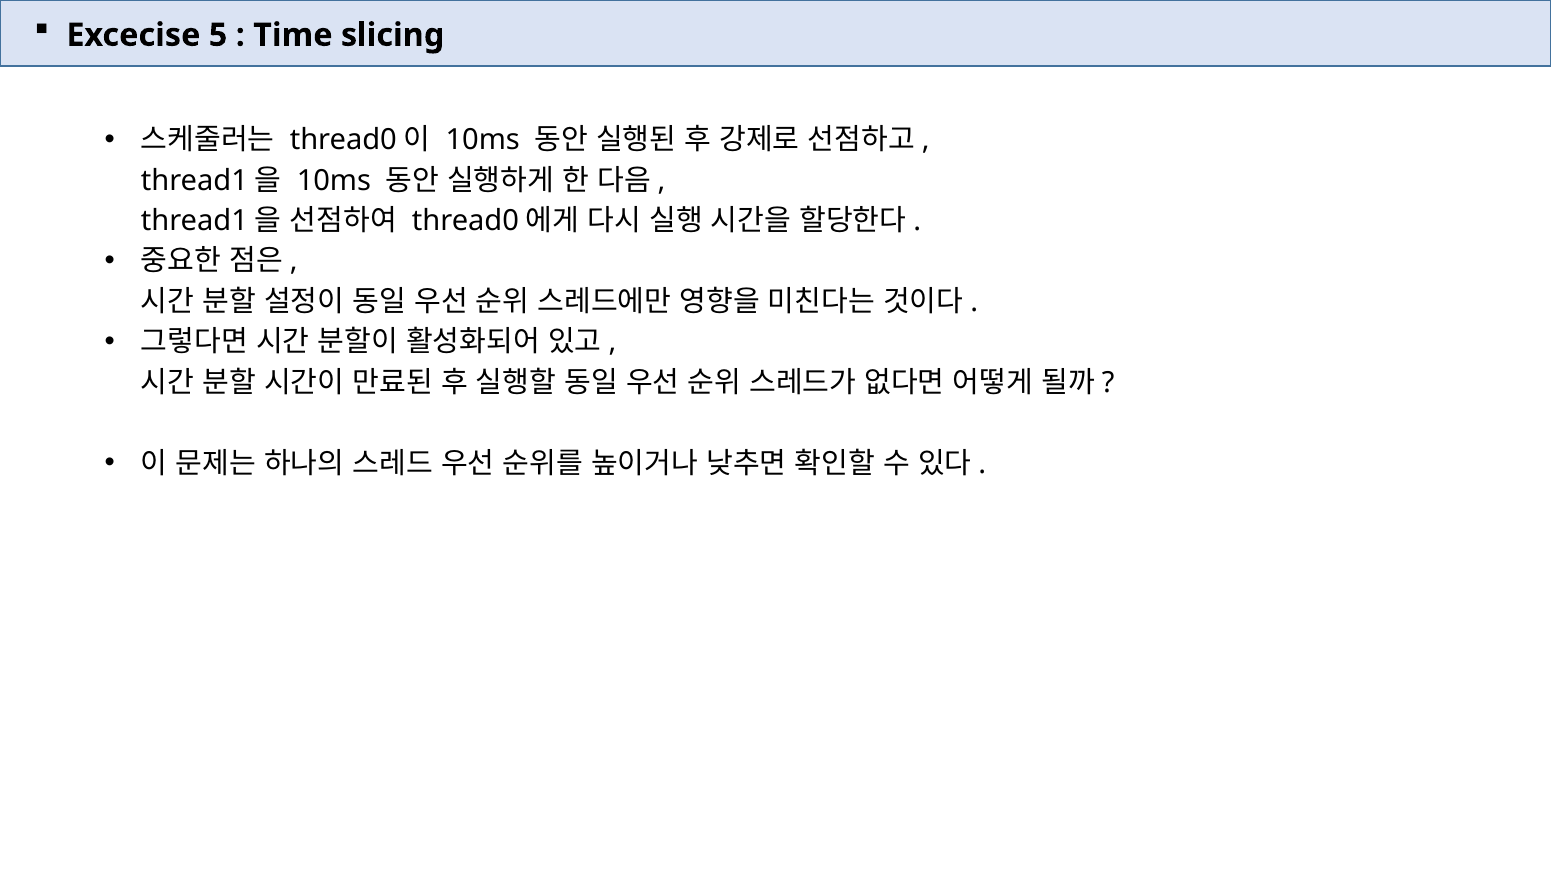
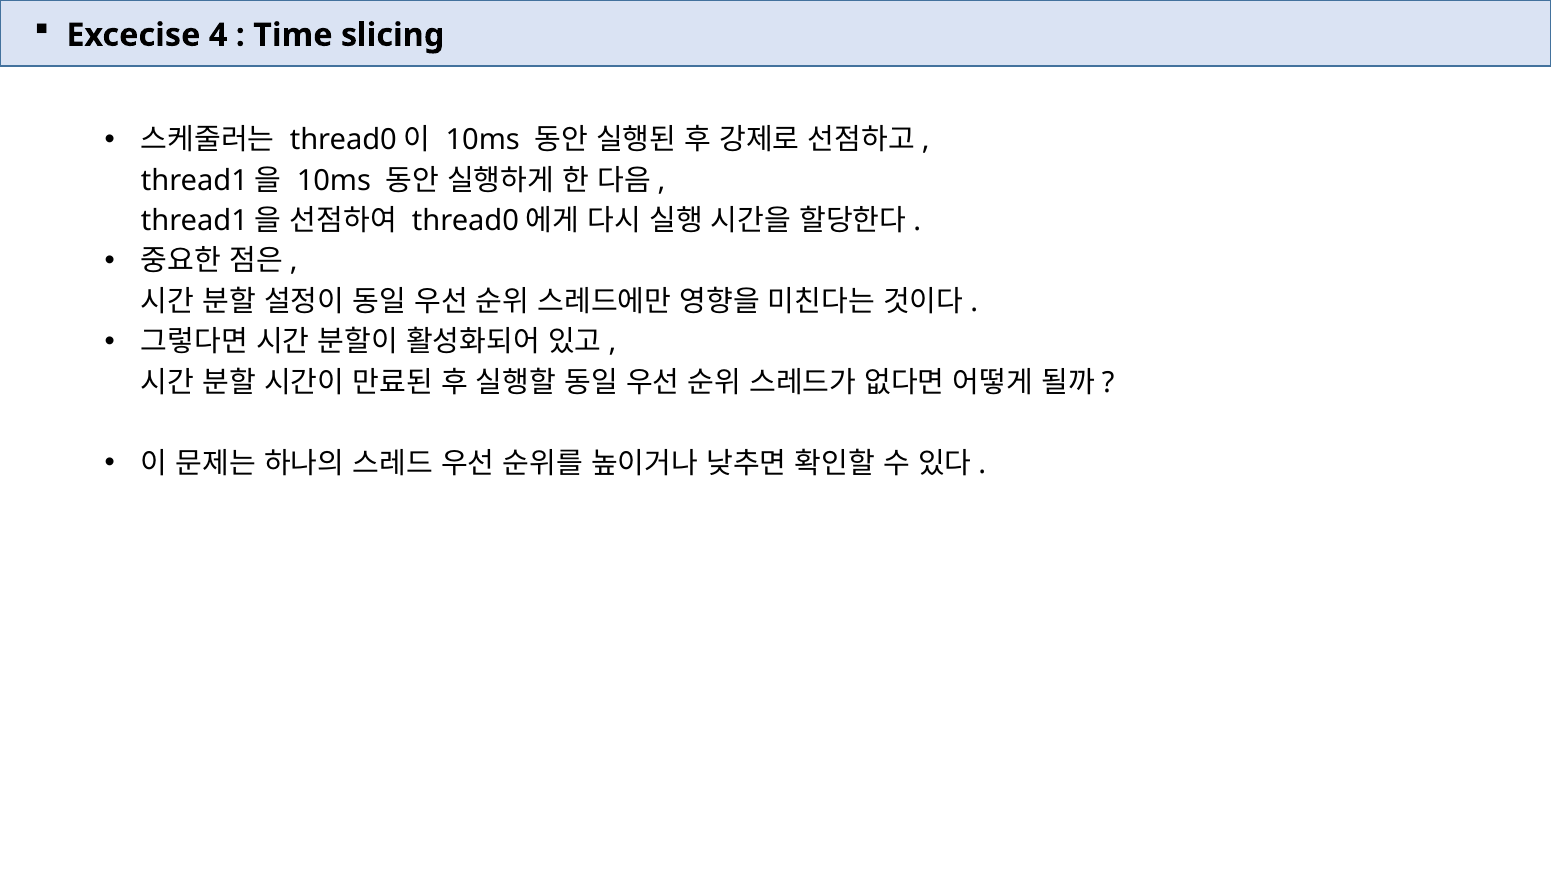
5: 5 -> 4 (218, 35)
